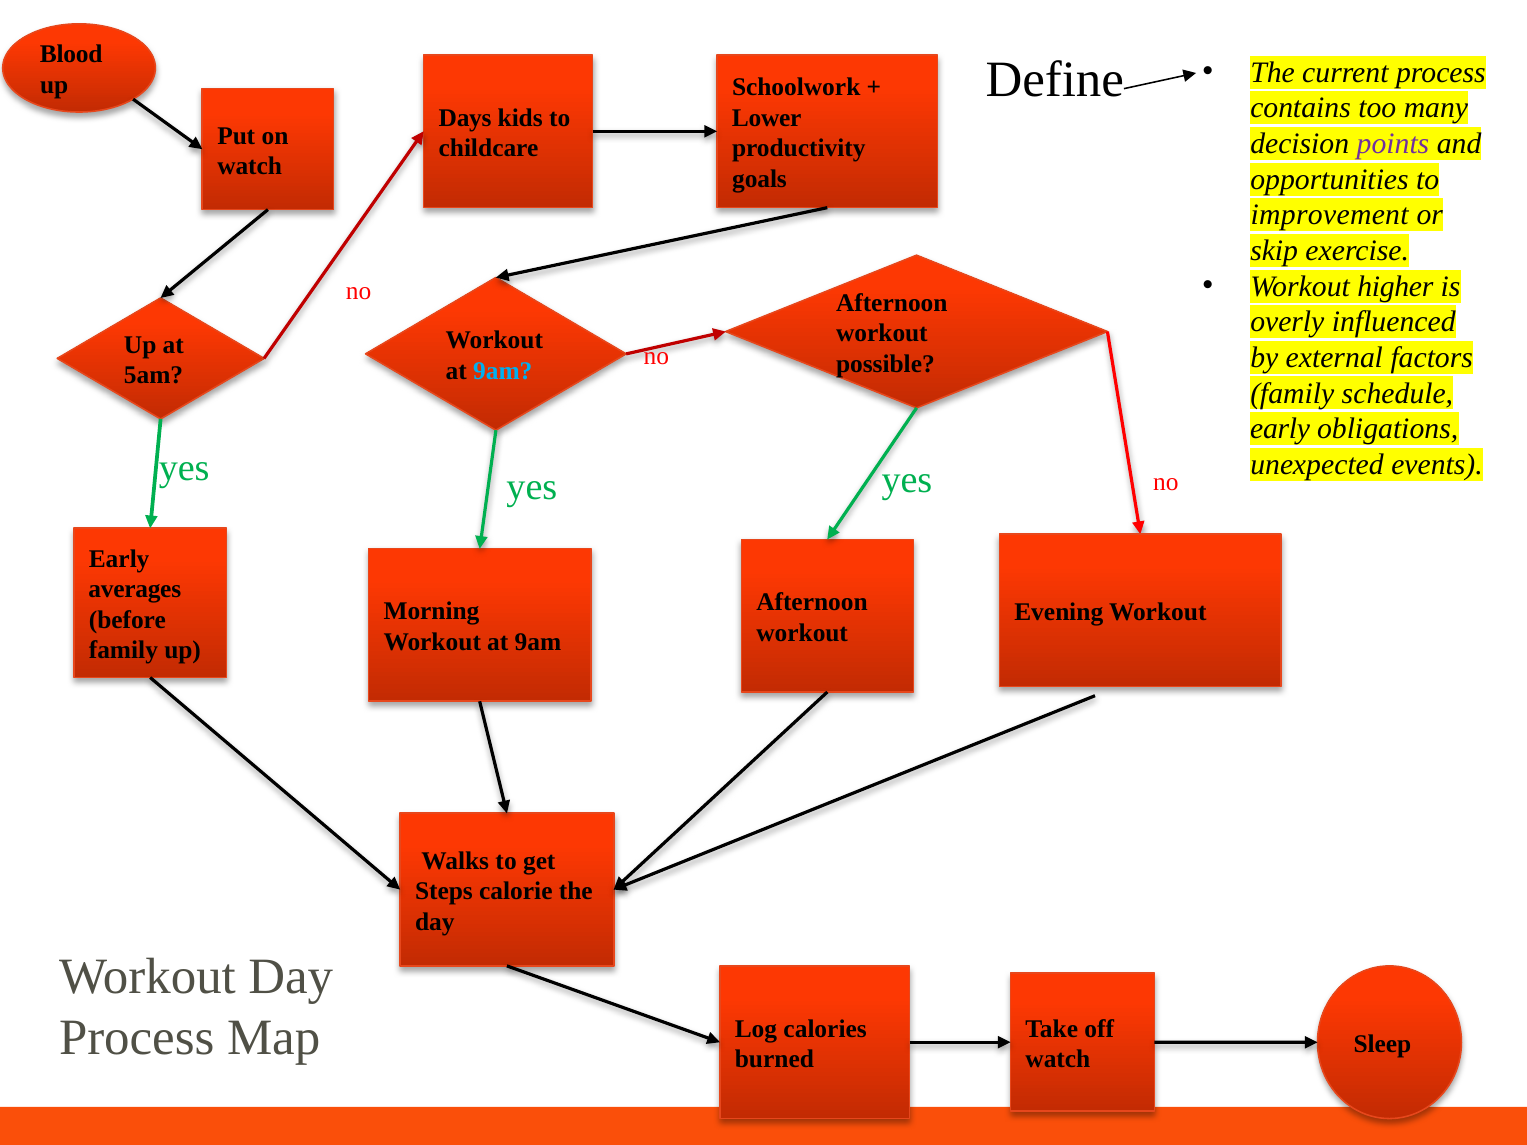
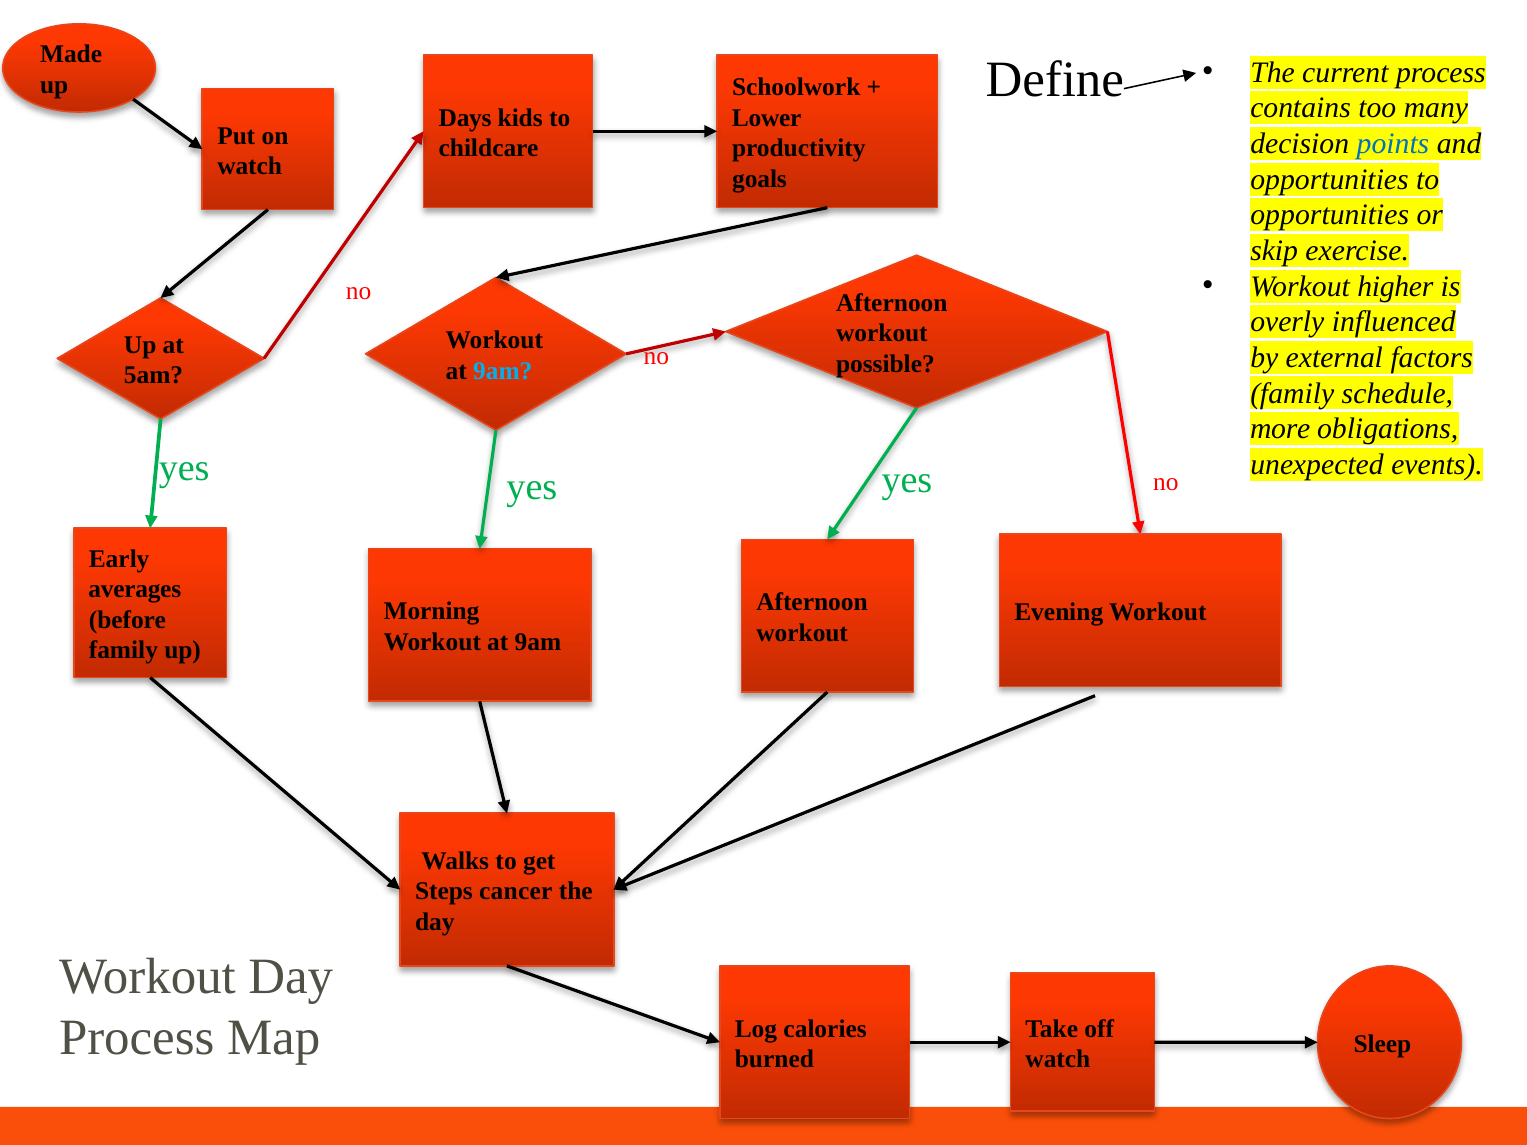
Blood: Blood -> Made (71, 54)
points colour: purple -> blue (1393, 144)
improvement: improvement -> opportunities (1330, 215)
early: early -> more (1280, 429)
calorie: calorie -> cancer (516, 892)
